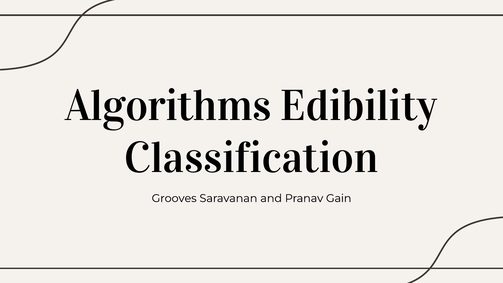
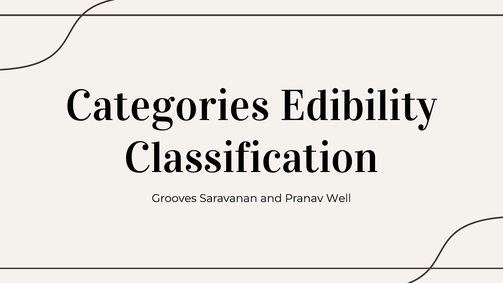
Algorithms: Algorithms -> Categories (168, 106)
Gain: Gain -> Well (339, 198)
